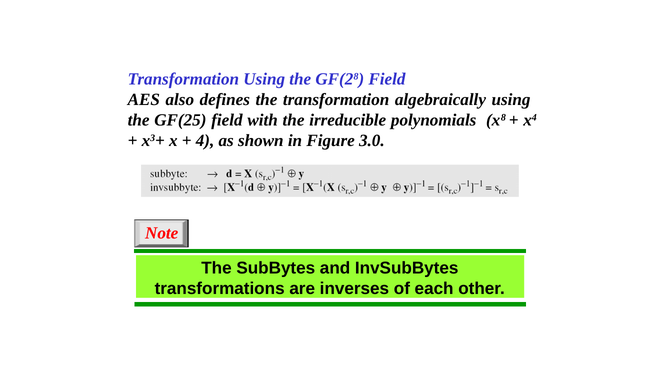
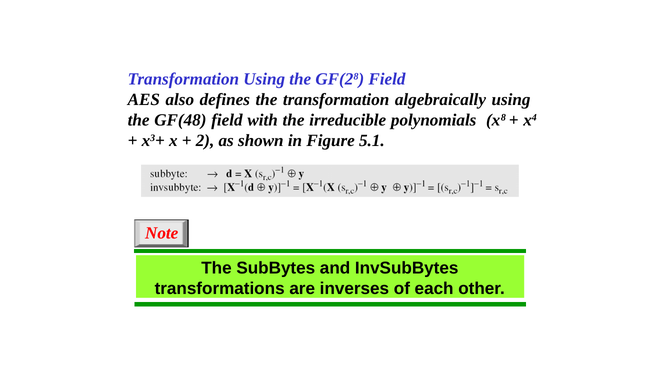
GF(25: GF(25 -> GF(48 (180, 120)
4: 4 -> 2 (205, 140)
3.0: 3.0 -> 5.1 (372, 140)
